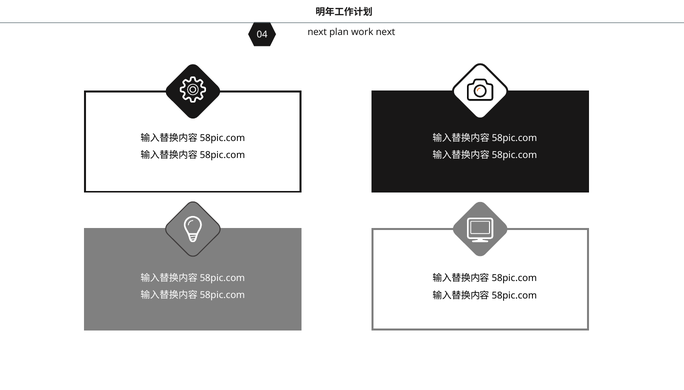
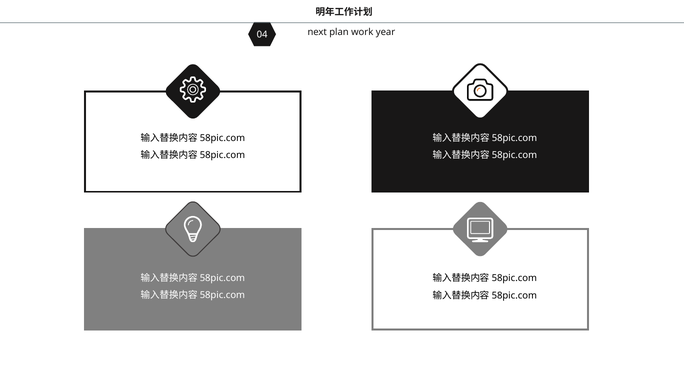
work next: next -> year (386, 32)
